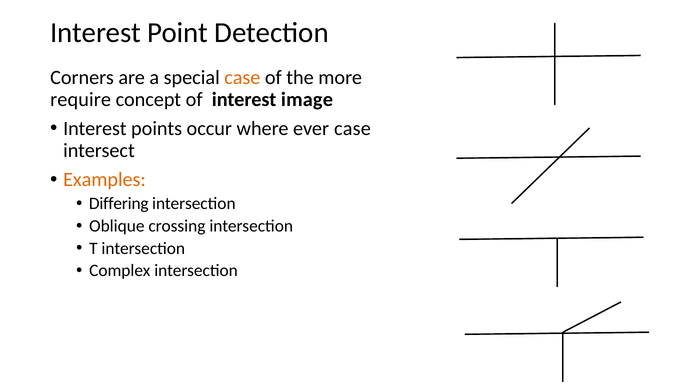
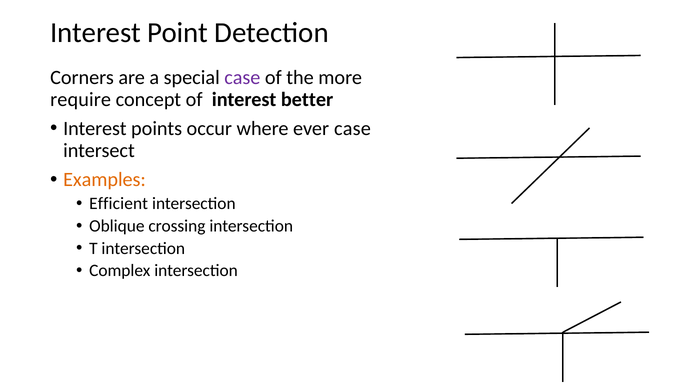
case colour: orange -> purple (242, 77)
image: image -> better (307, 99)
Differing: Differing -> Efficient (119, 203)
